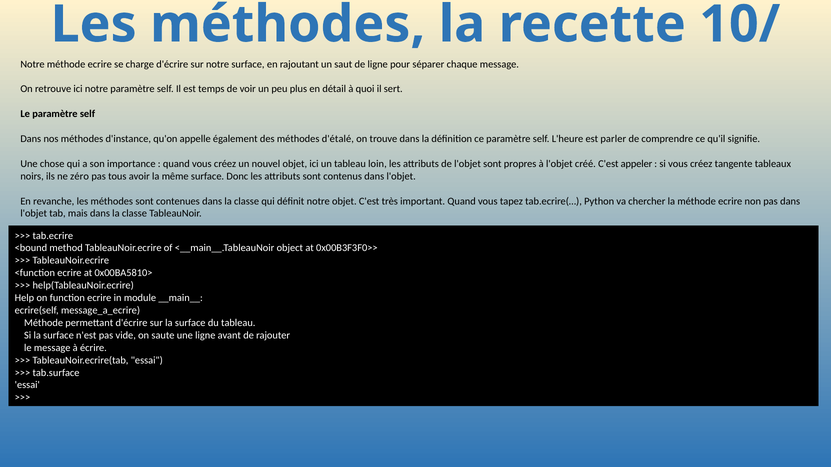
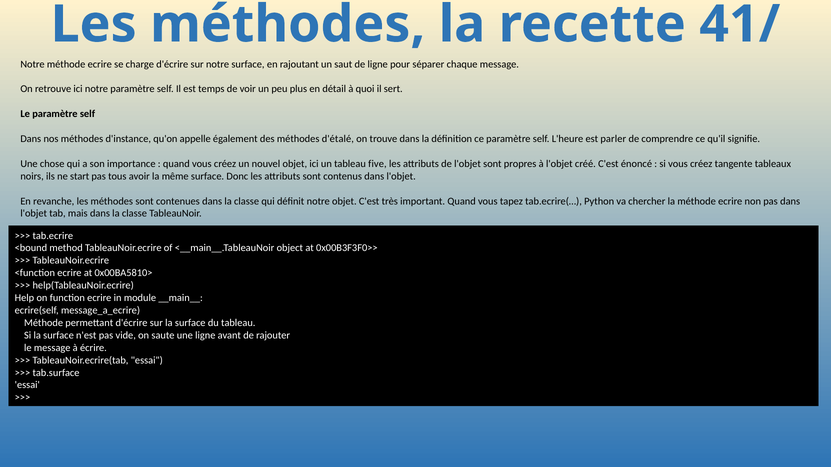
10/: 10/ -> 41/ (740, 24)
loin: loin -> five (377, 164)
appeler: appeler -> énoncé (636, 164)
zéro: zéro -> start (80, 176)
